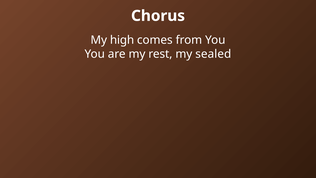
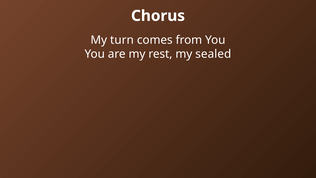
high: high -> turn (122, 40)
